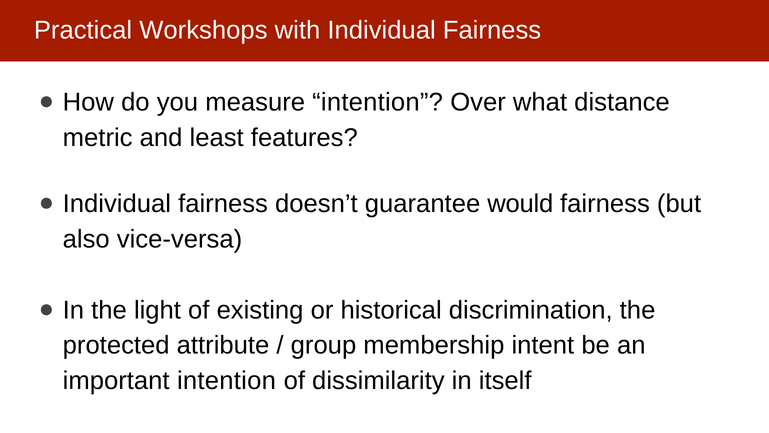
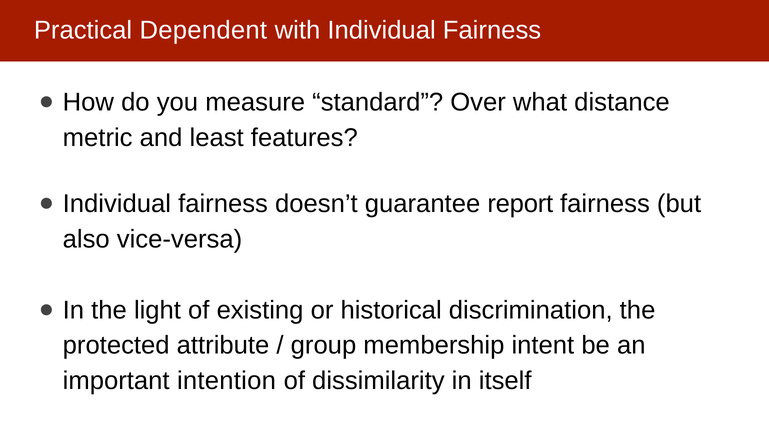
Workshops: Workshops -> Dependent (203, 30)
measure intention: intention -> standard (378, 102)
would: would -> report (520, 204)
